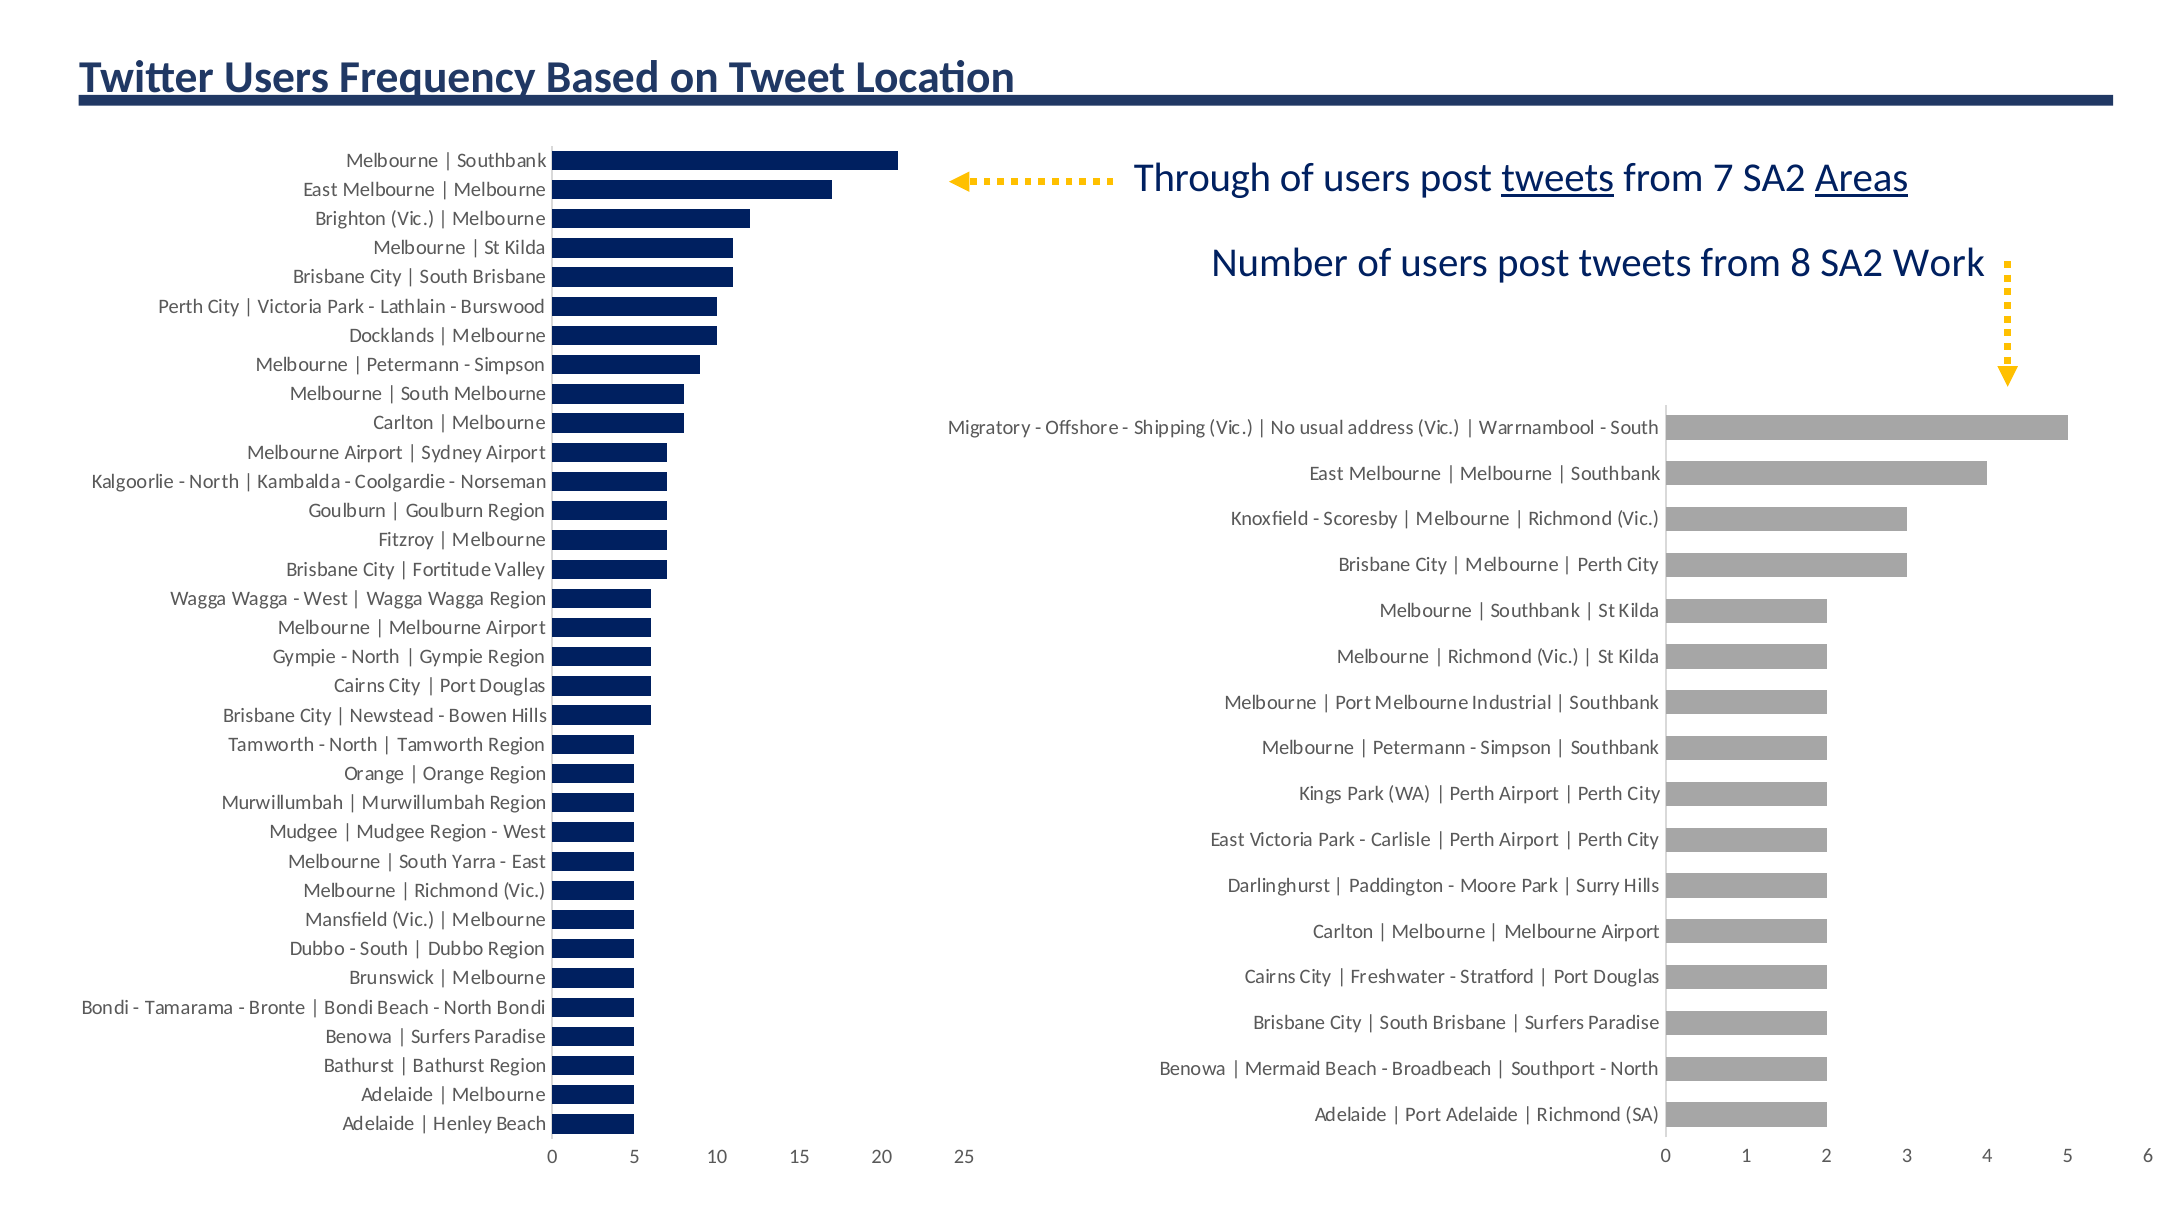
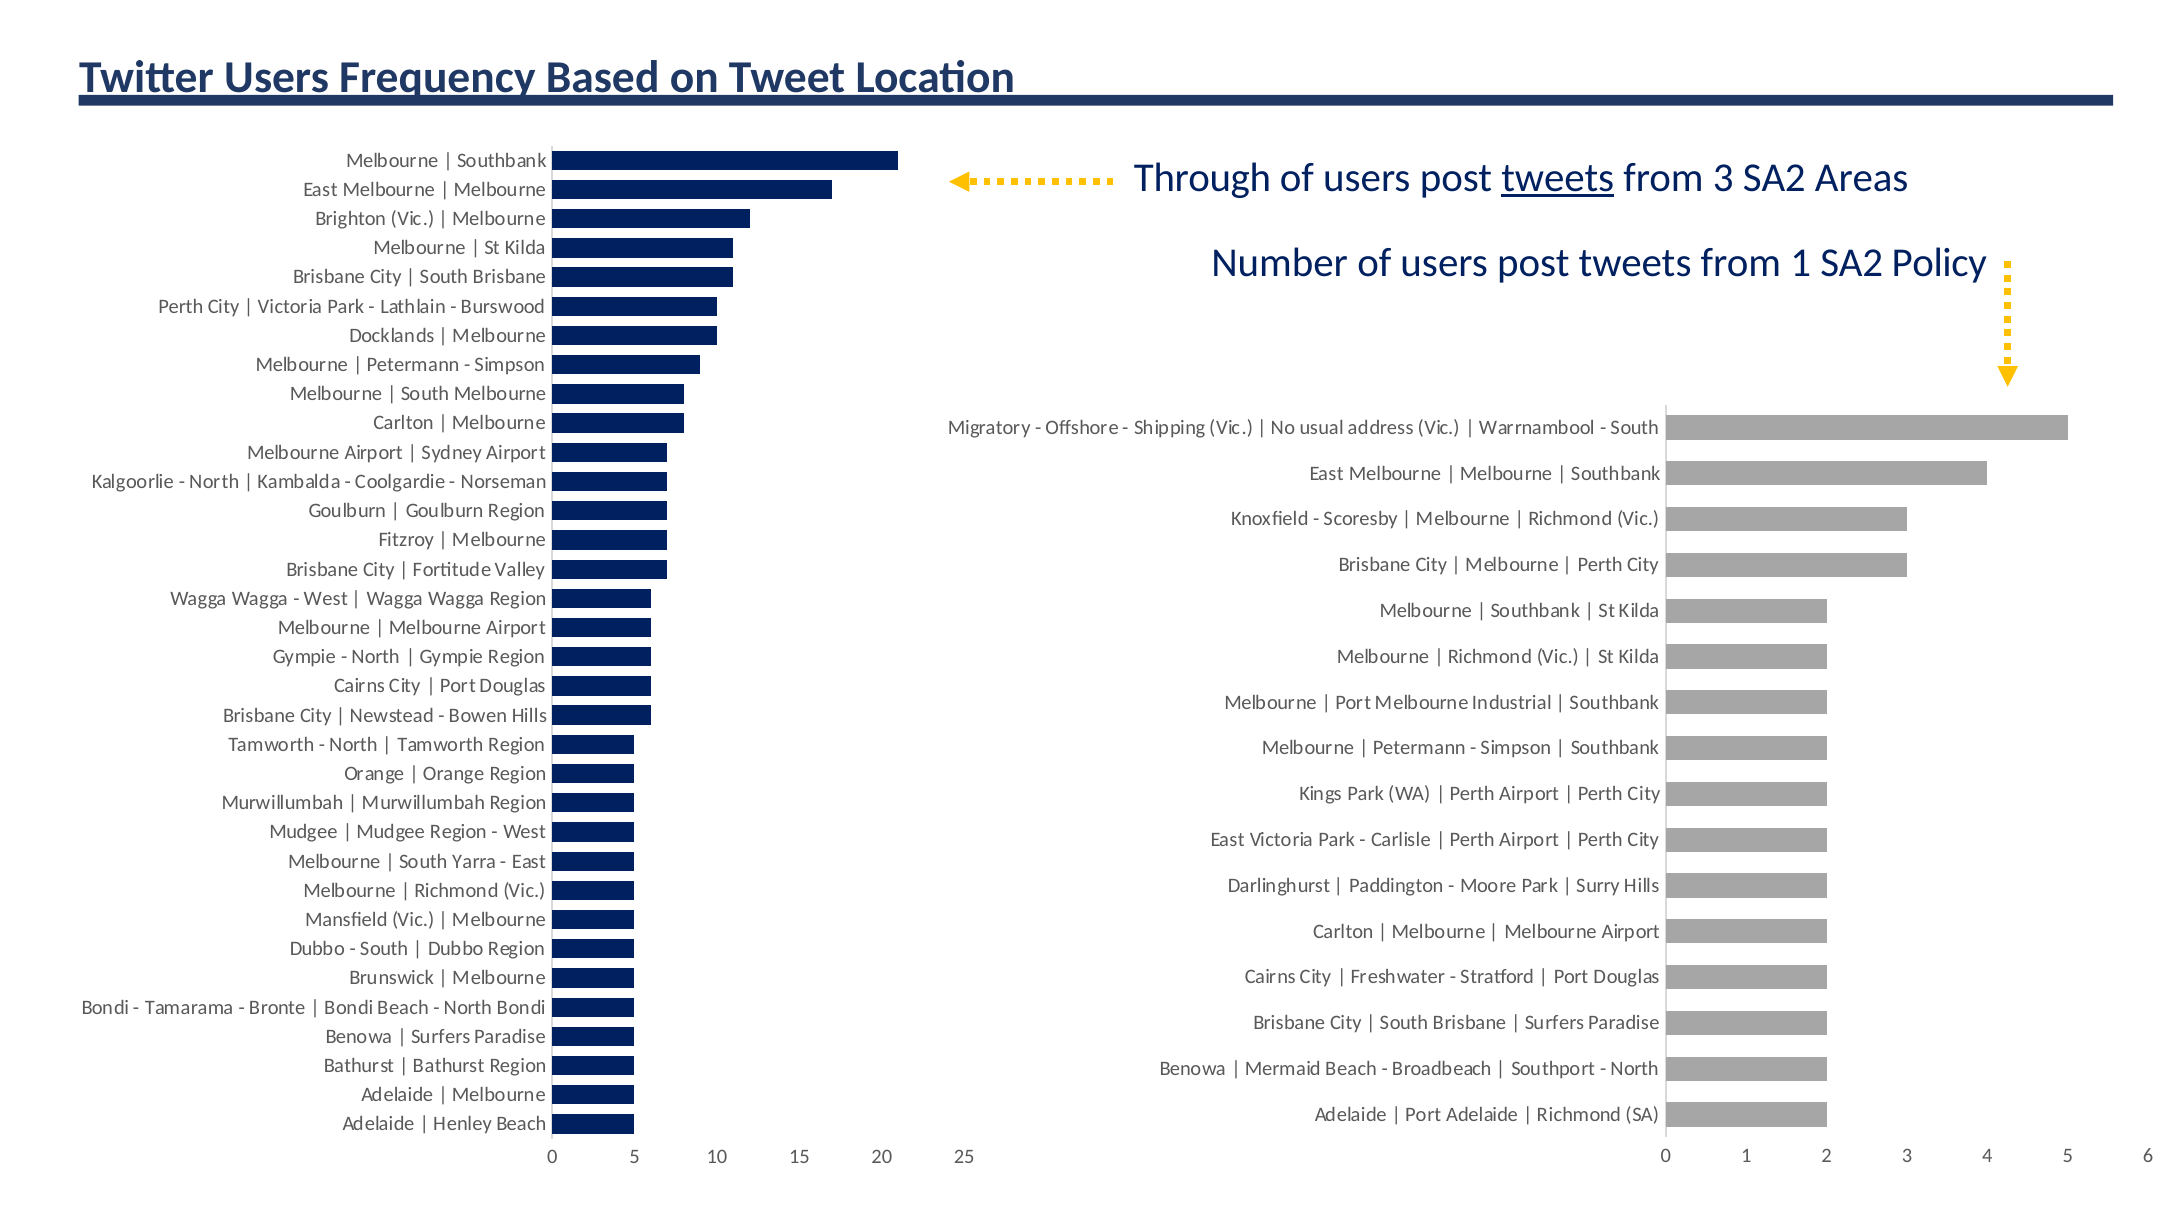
from 7: 7 -> 3 (1723, 178)
Areas underline: present -> none (1862, 178)
from 8: 8 -> 1 (1801, 263)
Work: Work -> Policy (1939, 263)
